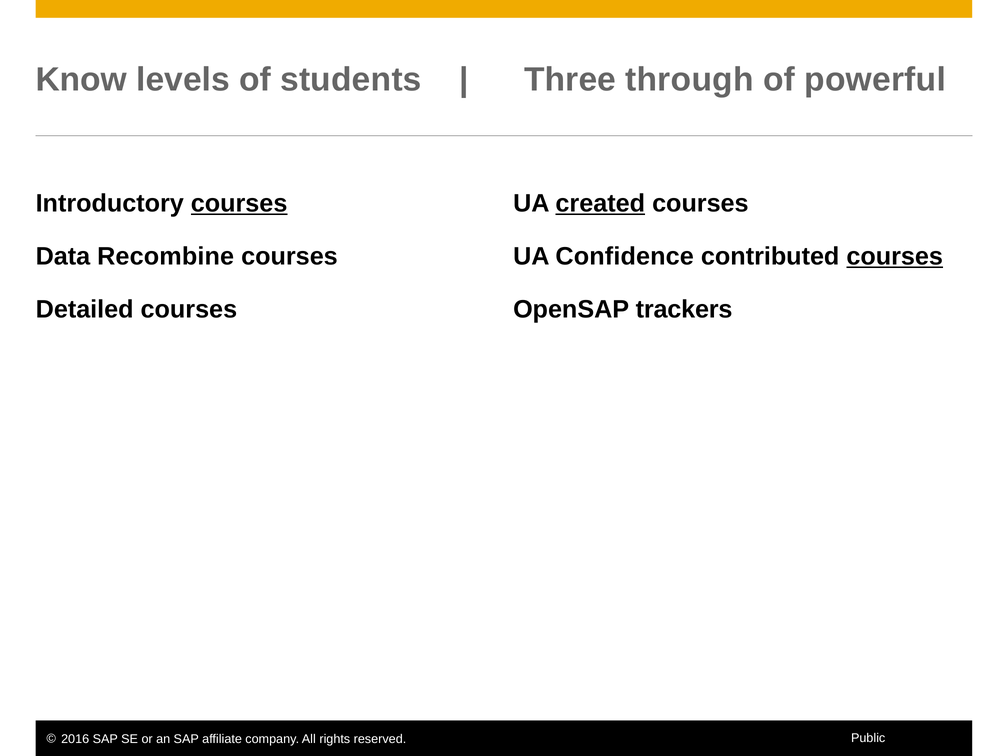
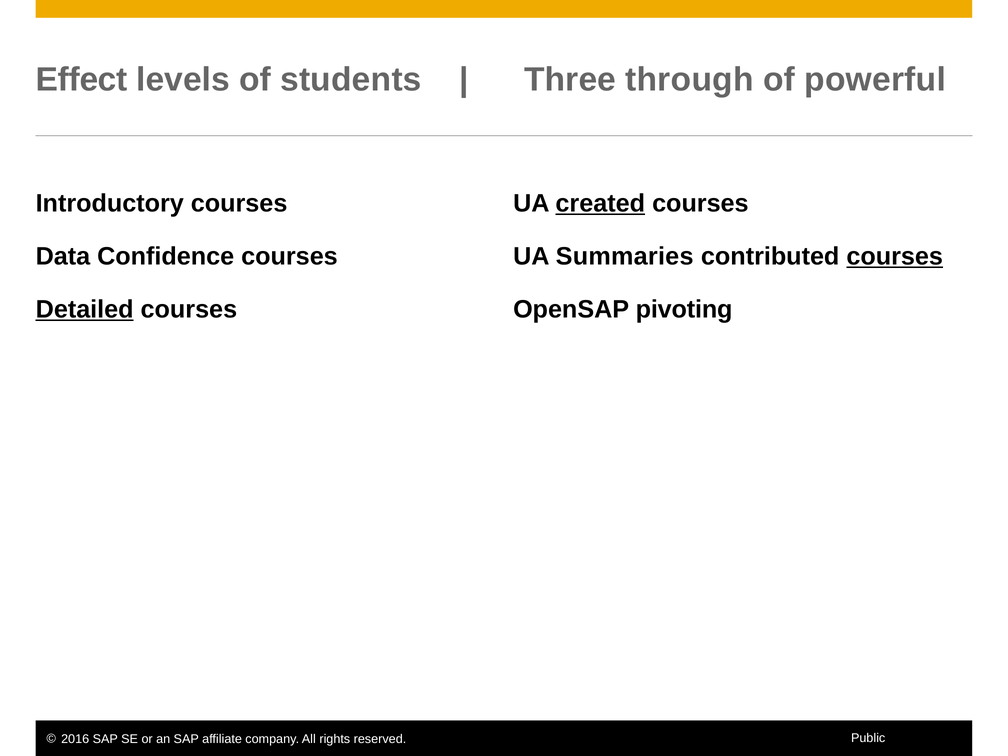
Know: Know -> Effect (82, 80)
courses underline: present -> none (239, 203)
Recombine: Recombine -> Confidence (166, 256)
Confidence: Confidence -> Summaries (625, 256)
Detailed underline: none -> present (85, 309)
trackers: trackers -> pivoting (684, 309)
